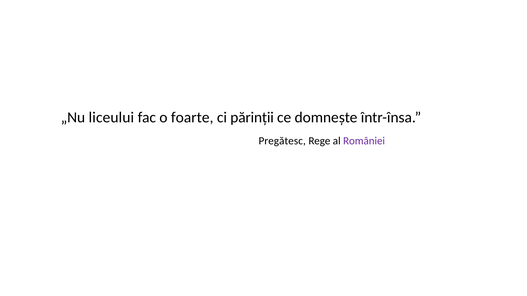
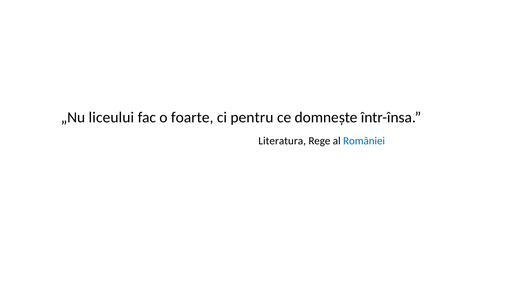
părinții: părinții -> pentru (252, 117)
Pregătesc: Pregătesc -> Literatura (282, 141)
României colour: purple -> blue (364, 141)
